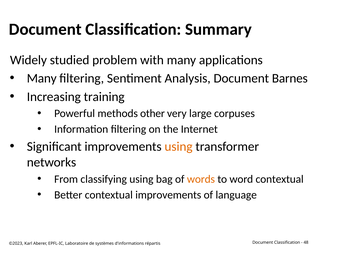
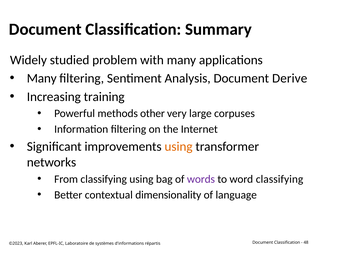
Barnes: Barnes -> Derive (290, 78)
words colour: orange -> purple (201, 179)
word contextual: contextual -> classifying (280, 179)
contextual improvements: improvements -> dimensionality (168, 195)
